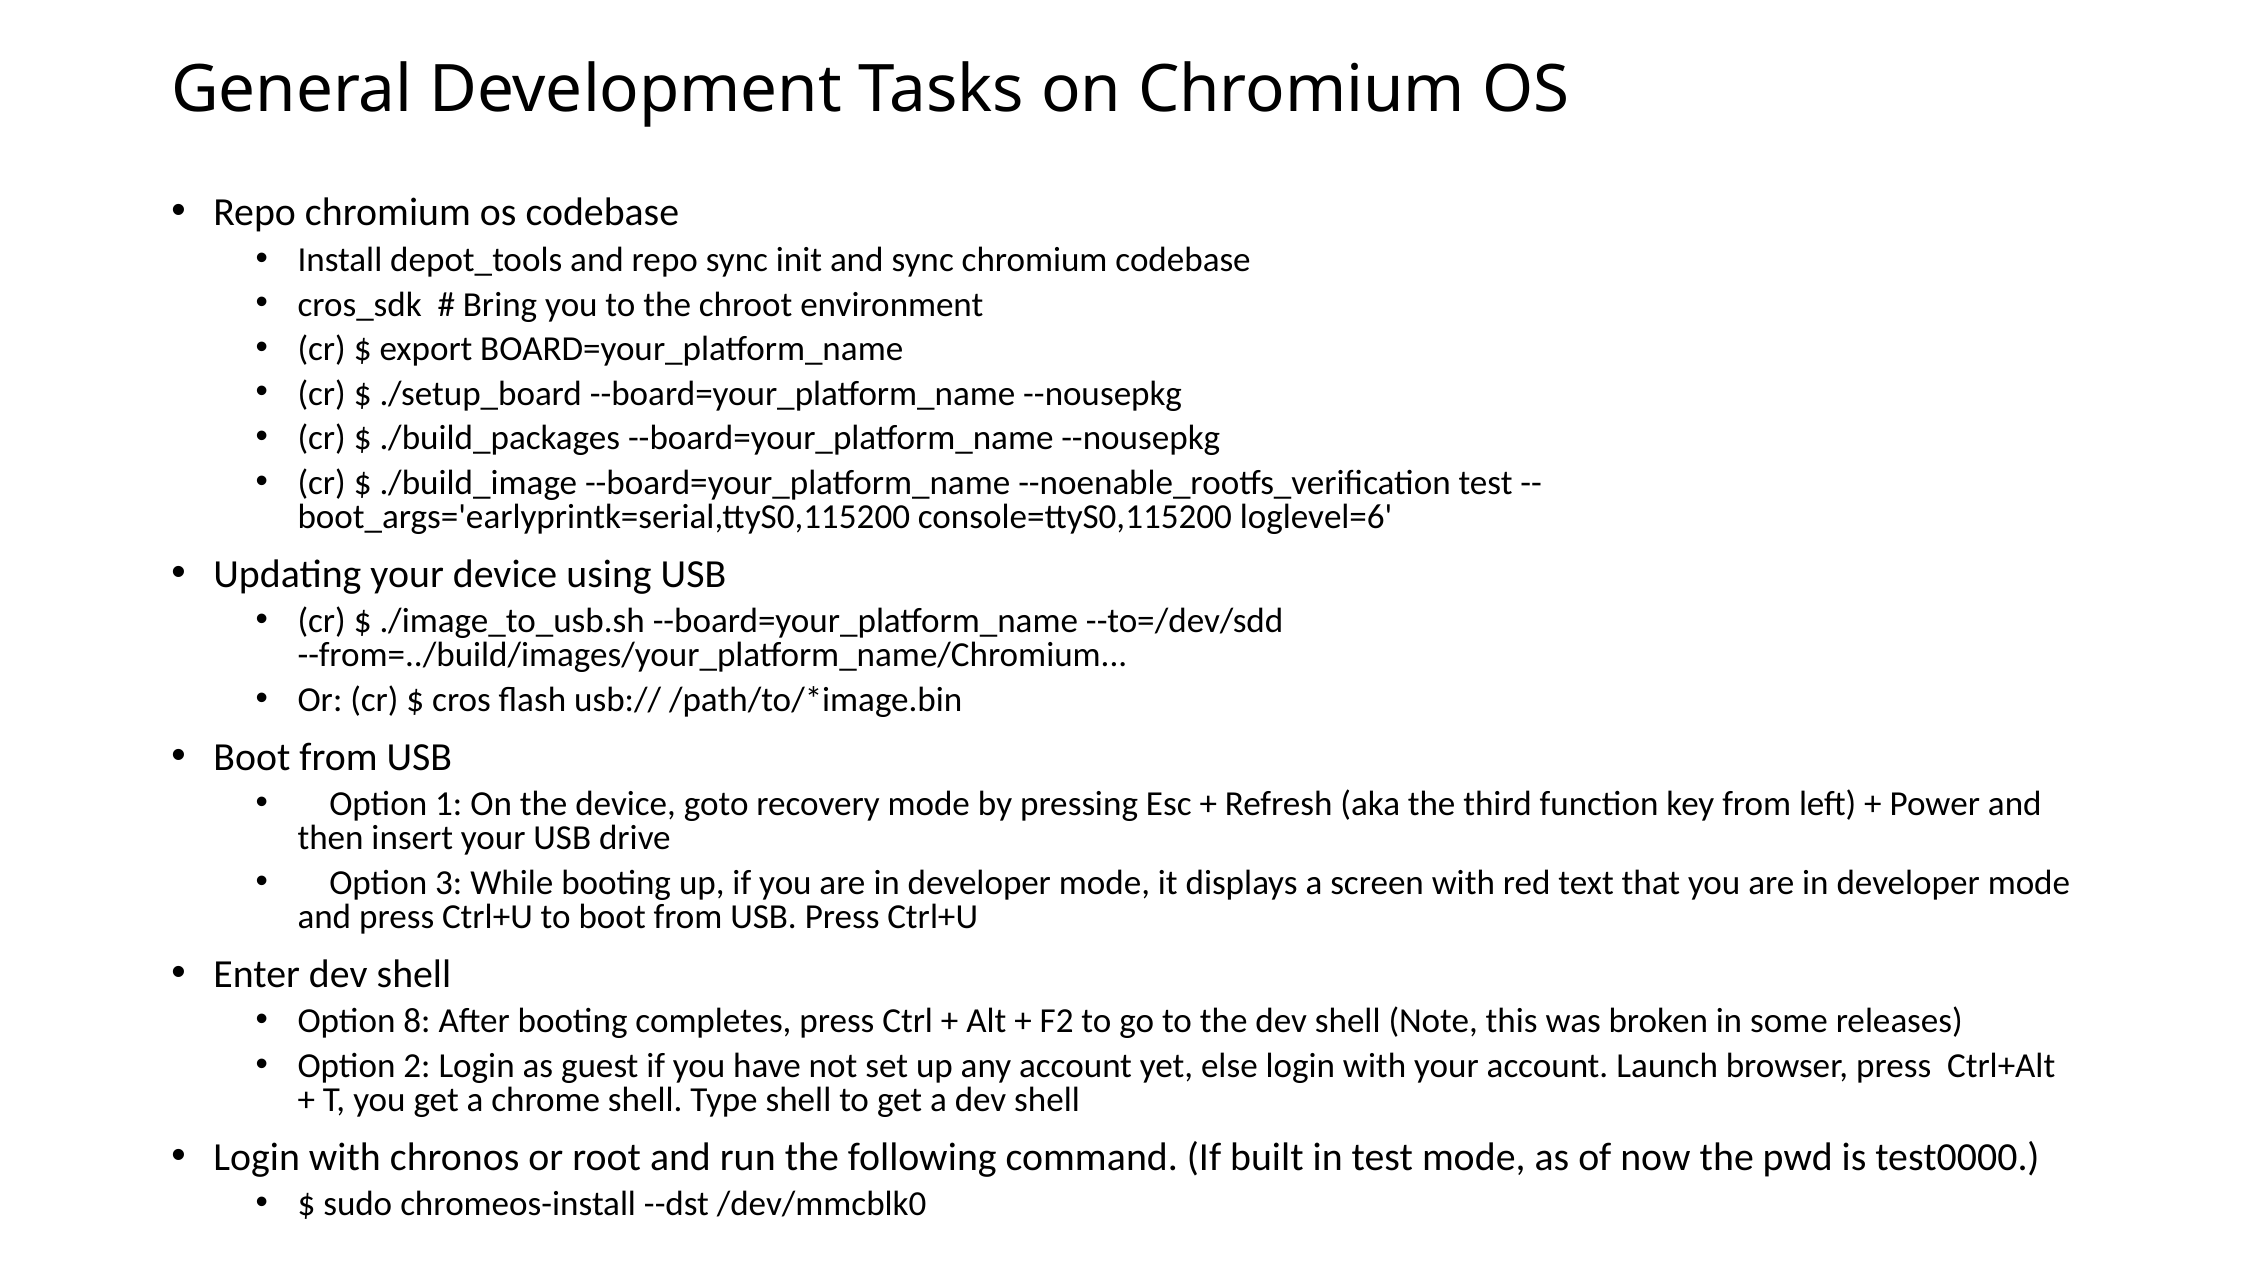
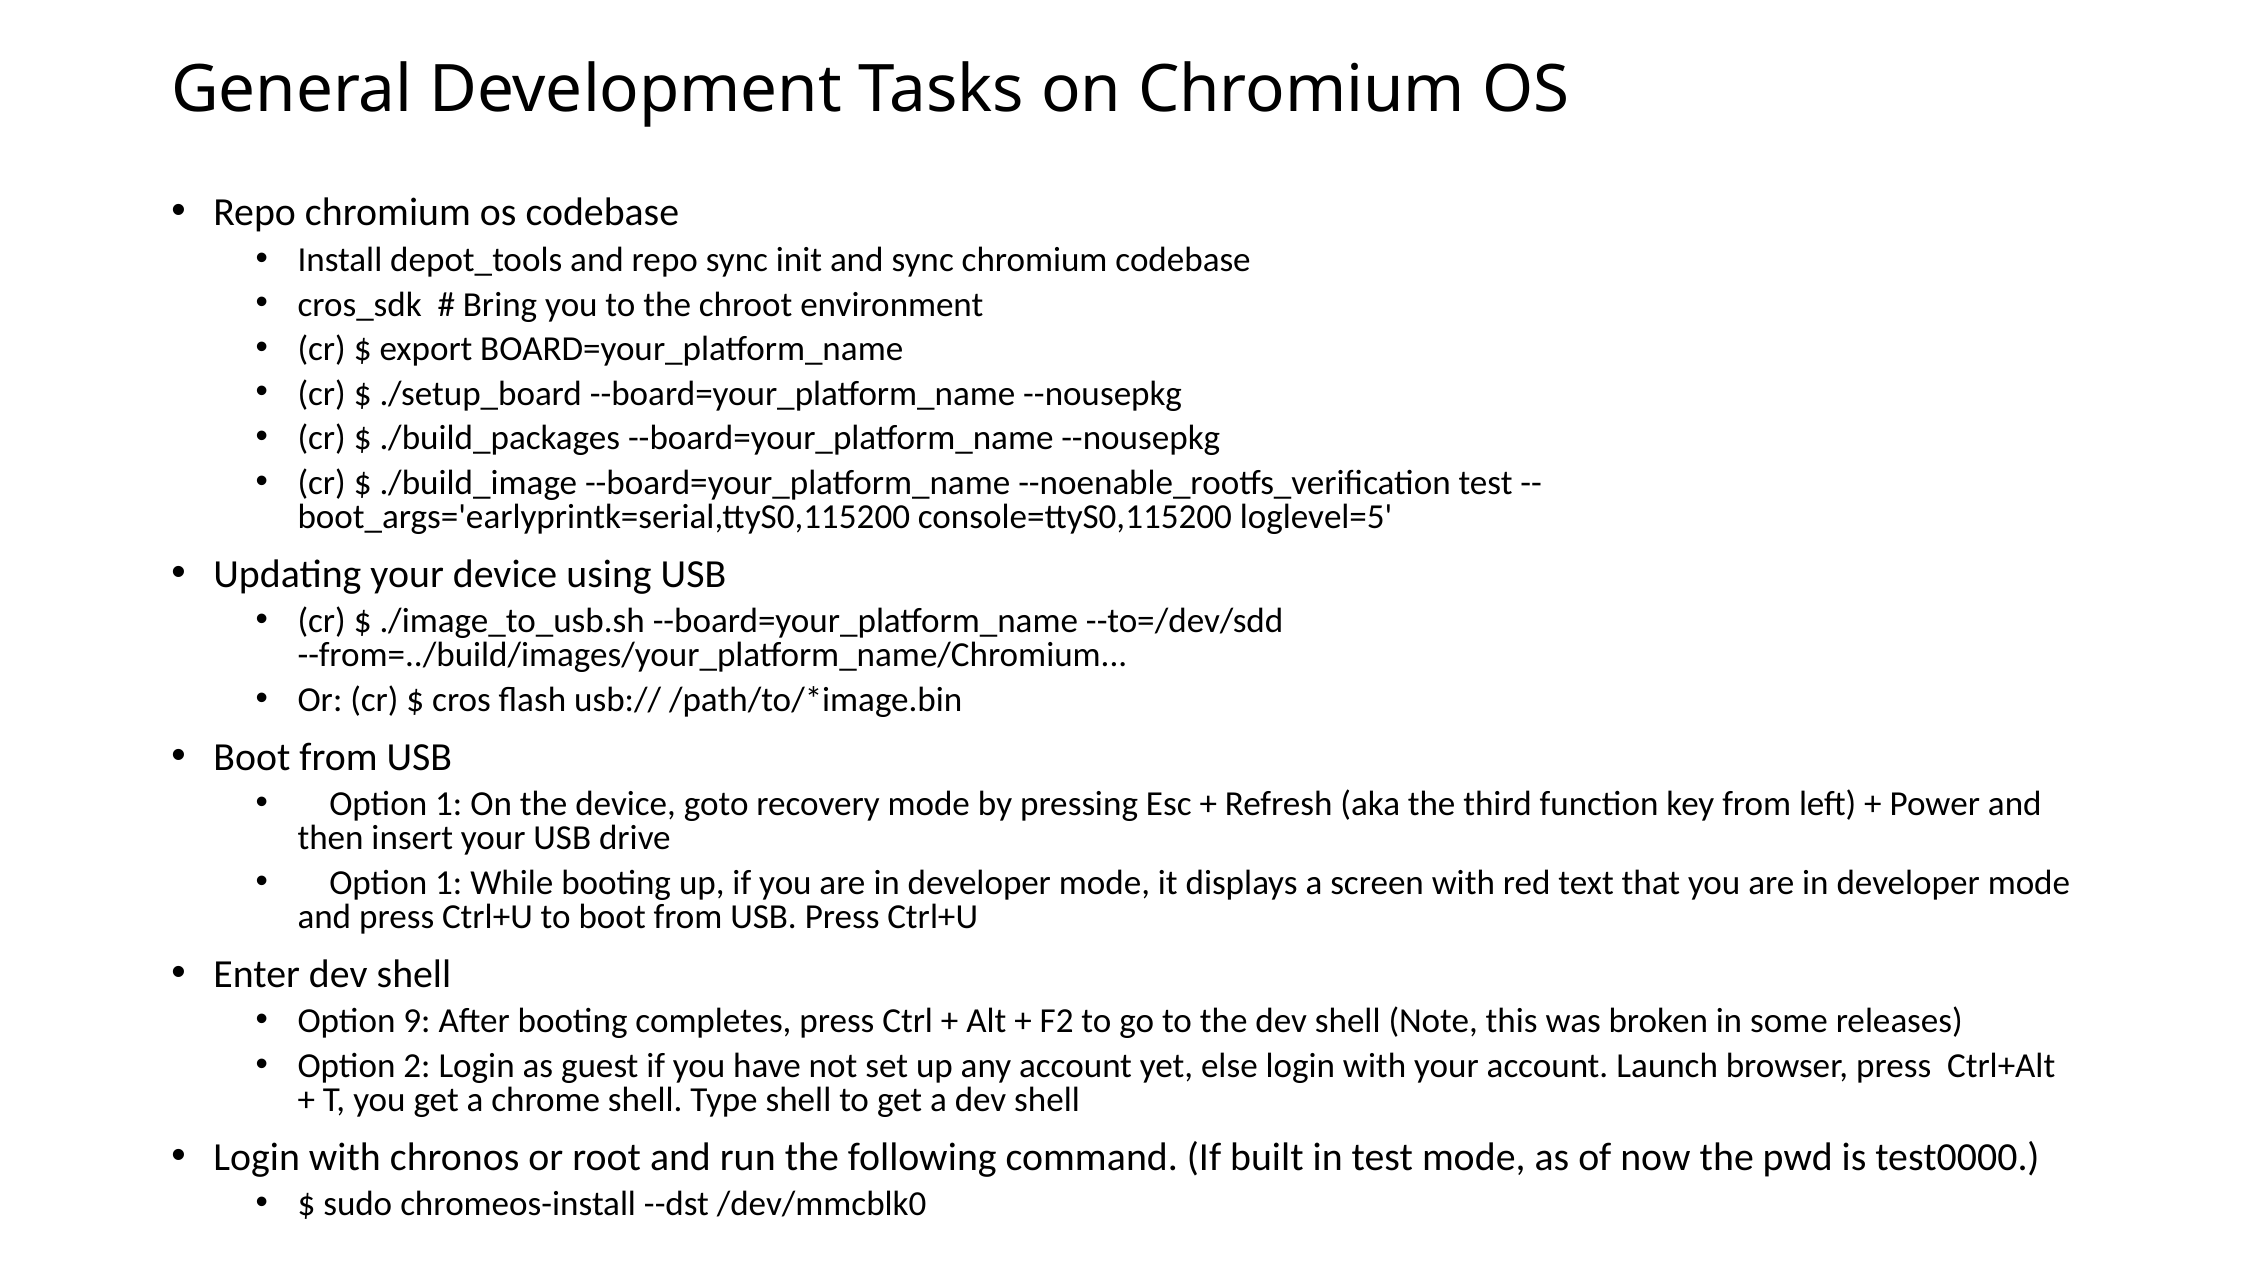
loglevel=6: loglevel=6 -> loglevel=5 (1316, 517)
3: 3 -> 1 (449, 883)
8: 8 -> 9 (417, 1021)
